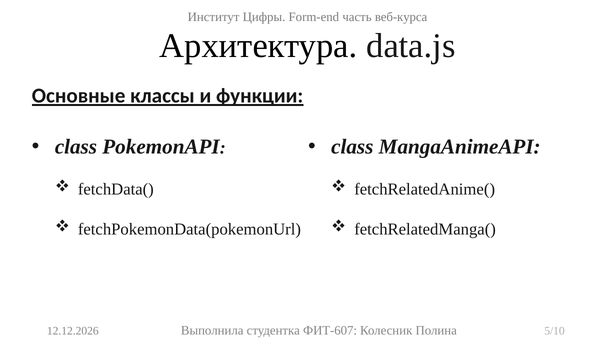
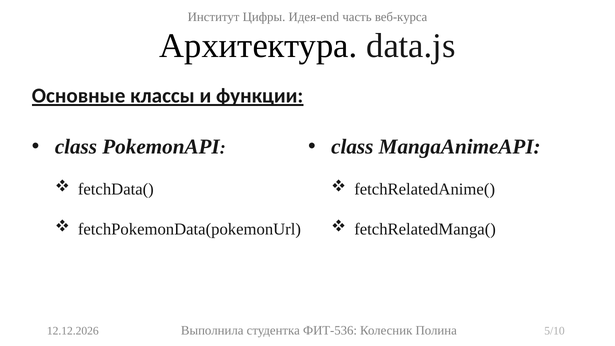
Form-end: Form-end -> Идея-end (314, 17)
ФИТ-607: ФИТ-607 -> ФИТ-536 (330, 331)
